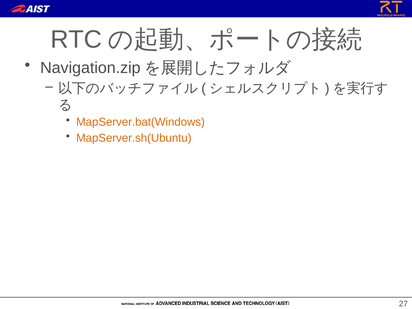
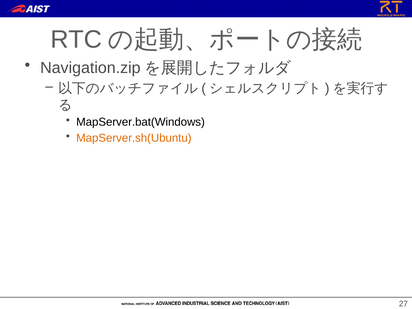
MapServer.bat(Windows colour: orange -> black (141, 122)
